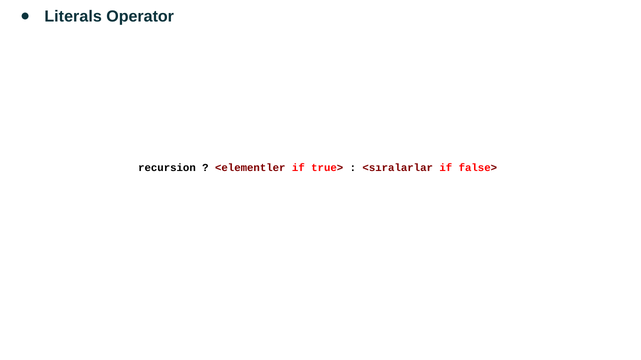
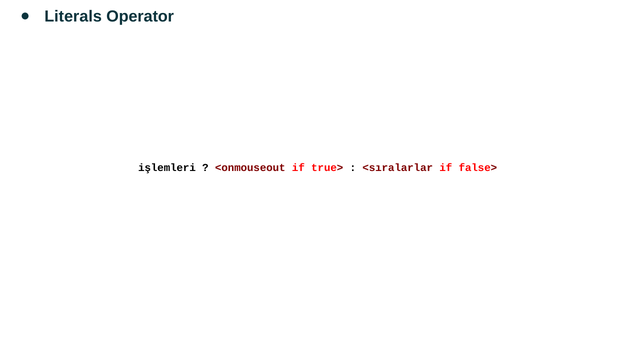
recursion: recursion -> işlemleri (167, 168)
<elementler: <elementler -> <onmouseout (250, 168)
